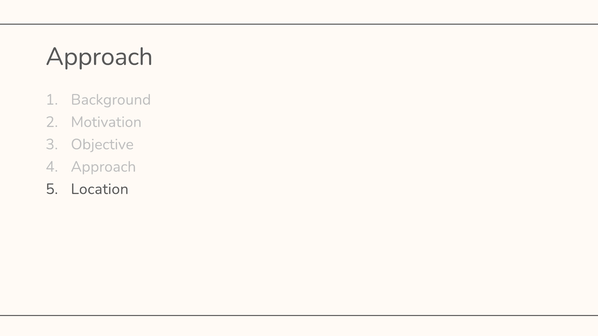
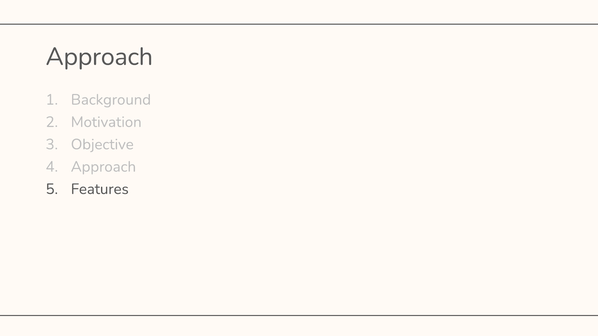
Location: Location -> Features (100, 189)
